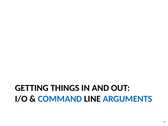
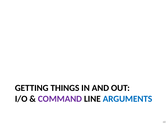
COMMAND colour: blue -> purple (60, 99)
